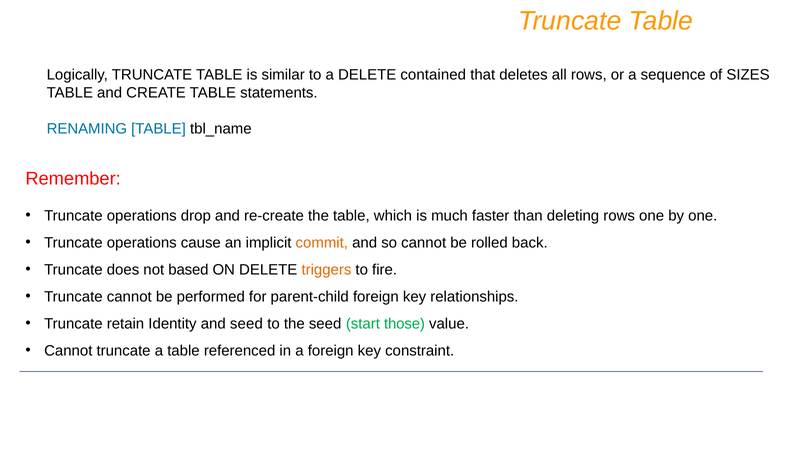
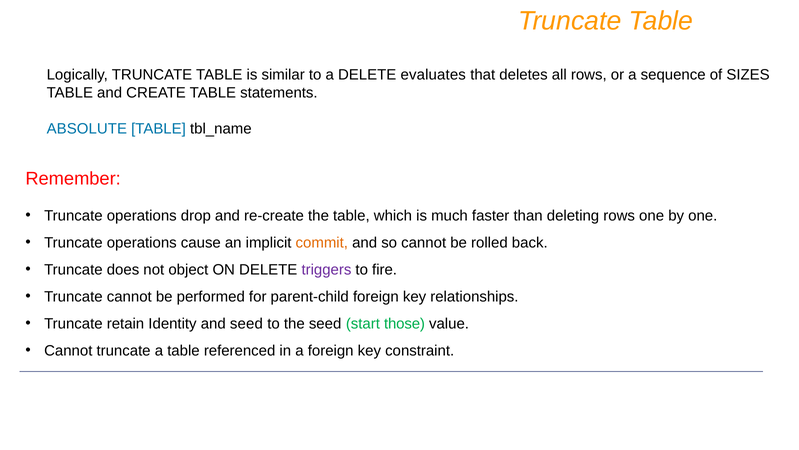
contained: contained -> evaluates (433, 75)
RENAMING: RENAMING -> ABSOLUTE (87, 128)
based: based -> object (188, 269)
triggers colour: orange -> purple (326, 269)
